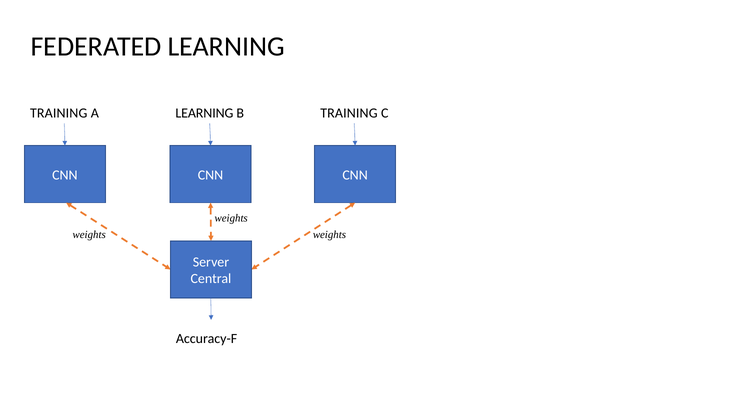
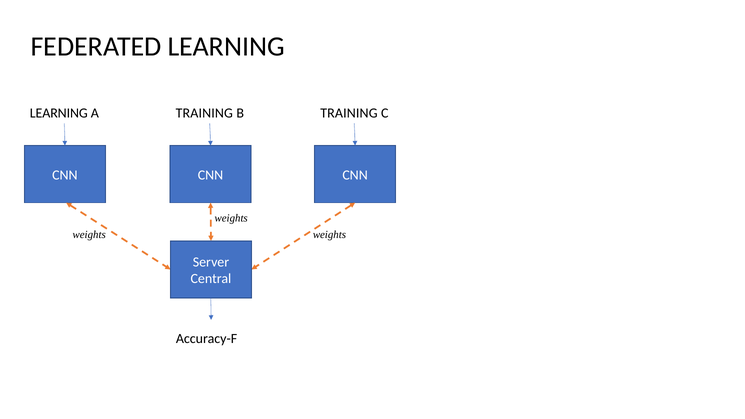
TRAINING: TRAINING -> LEARNING (59, 113)
LEARNING: LEARNING -> TRAINING (204, 113)
